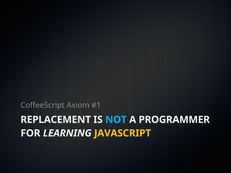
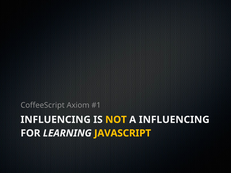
REPLACEMENT: REPLACEMENT -> INFLUENCING (56, 120)
NOT colour: light blue -> yellow (116, 120)
A PROGRAMMER: PROGRAMMER -> INFLUENCING (174, 120)
